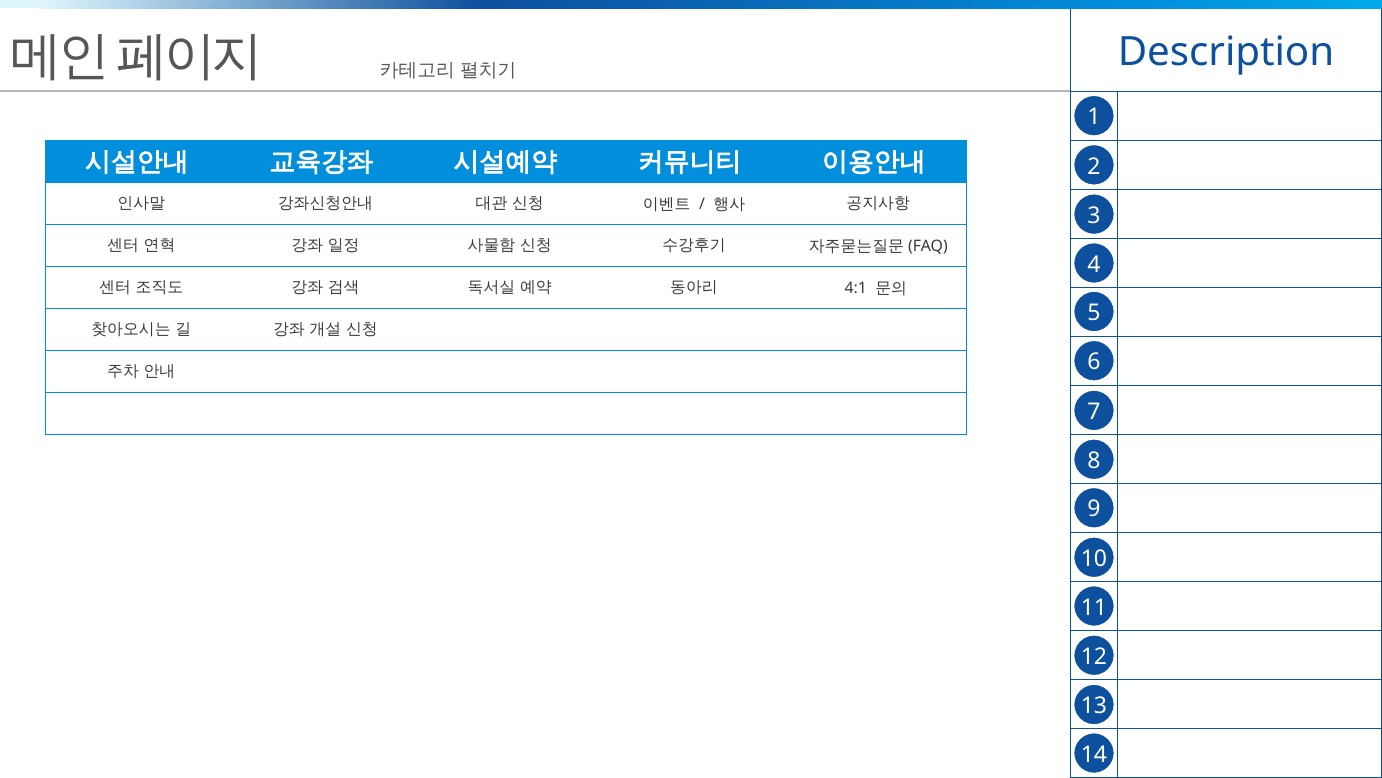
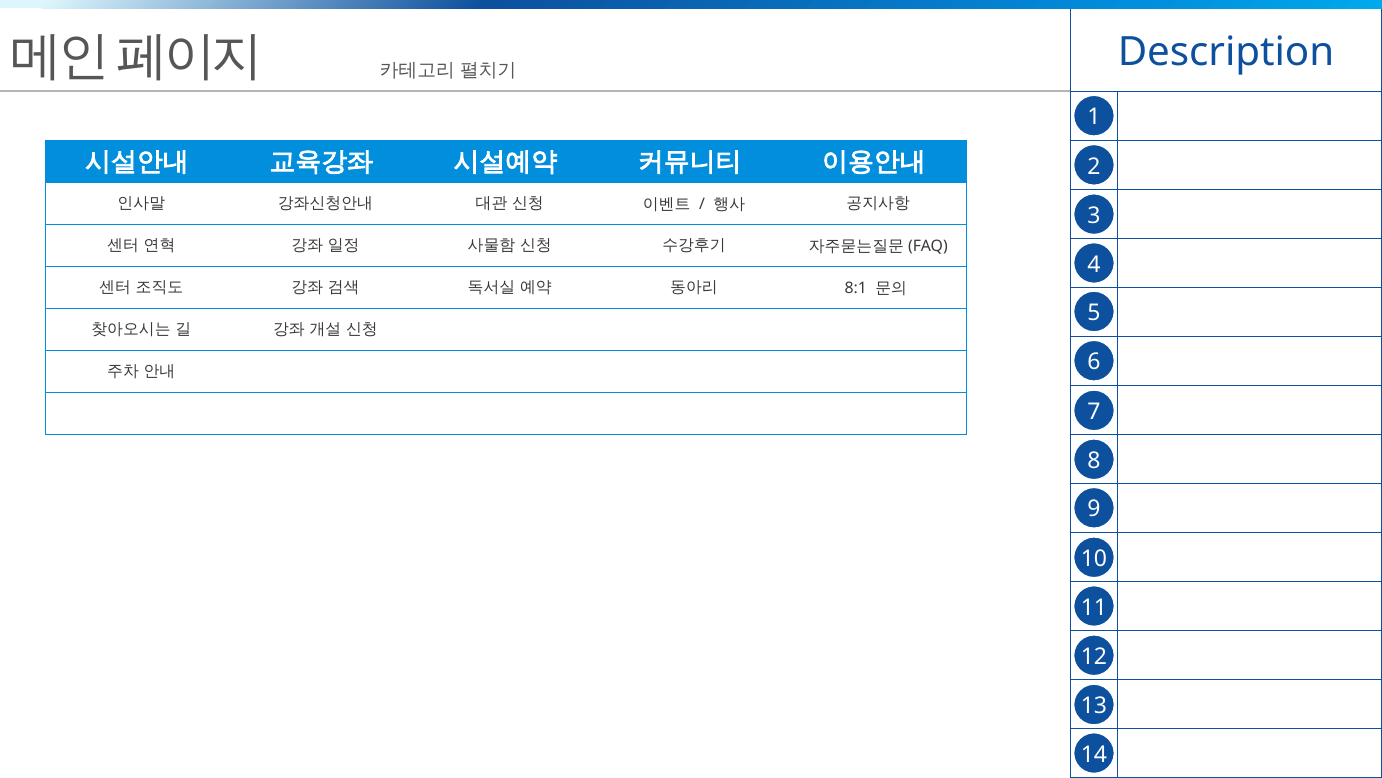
4:1: 4:1 -> 8:1 (856, 288)
